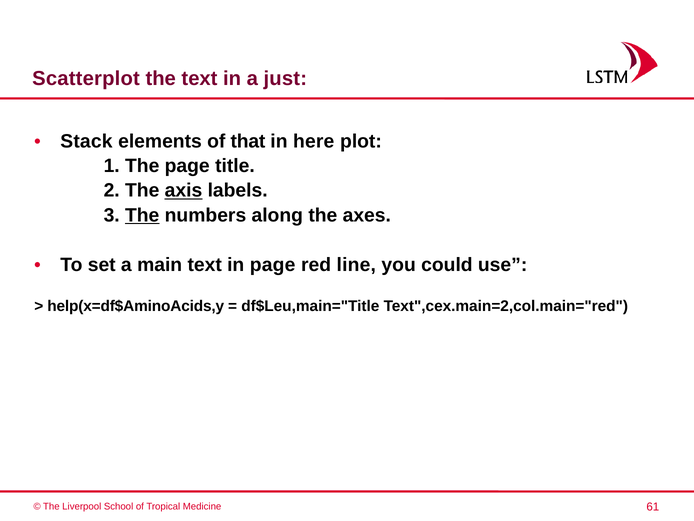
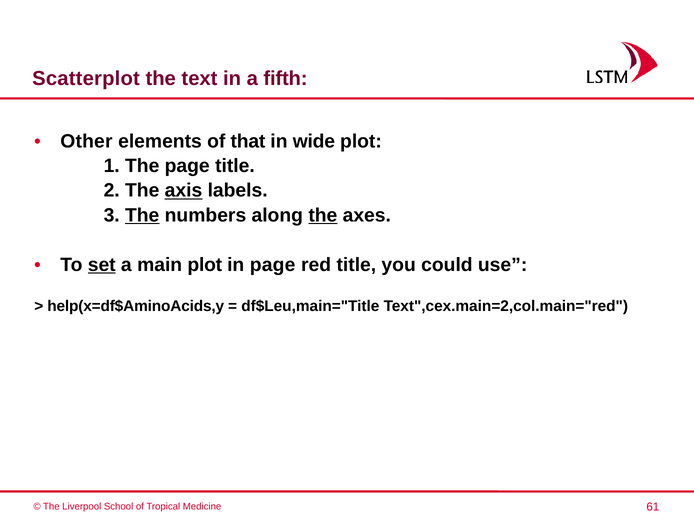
just: just -> fifth (285, 78)
Stack: Stack -> Other (86, 141)
here: here -> wide (314, 141)
the underline: none -> present (323, 215)
set underline: none -> present (102, 264)
main text: text -> plot (205, 264)
red line: line -> title (356, 264)
